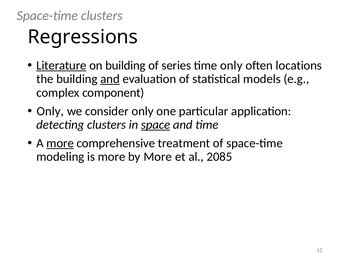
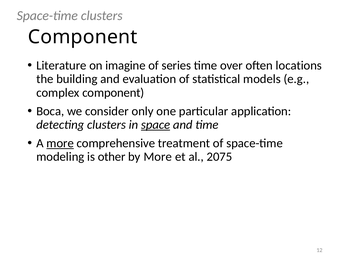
Regressions: Regressions -> Component (83, 37)
Literature underline: present -> none (61, 66)
on building: building -> imagine (125, 66)
time only: only -> over (231, 66)
and underline: present -> none (110, 79)
Only: Only -> Boca (50, 111)
is more: more -> other (112, 157)
2085: 2085 -> 2075 (219, 157)
